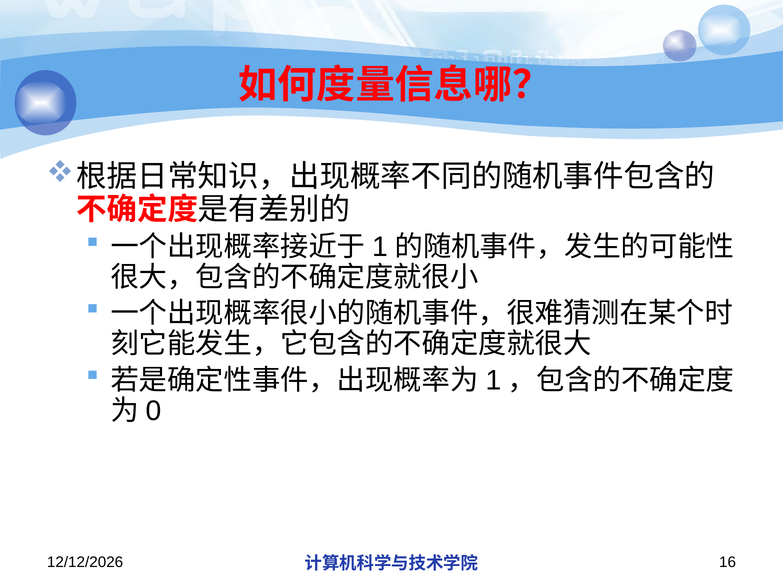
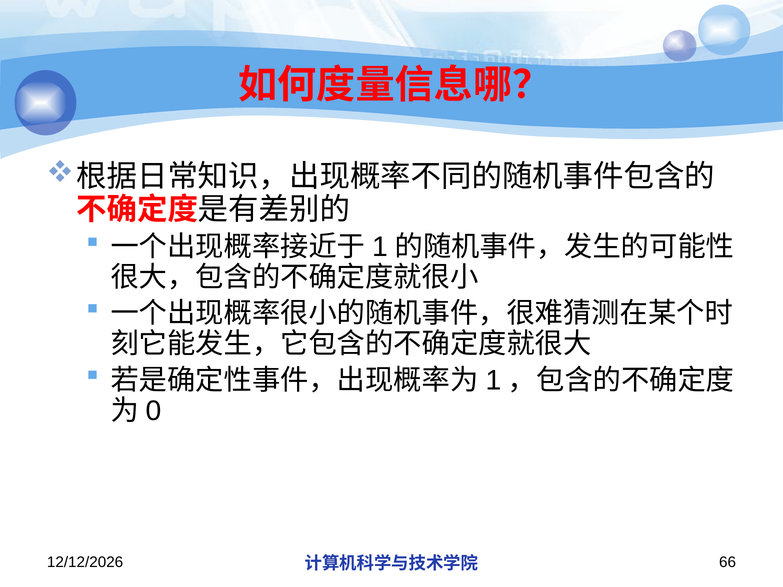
16: 16 -> 66 (728, 562)
